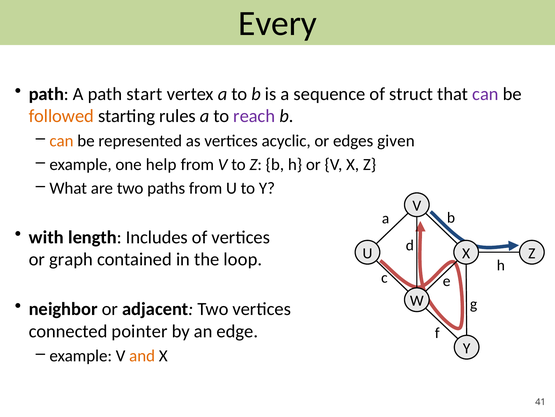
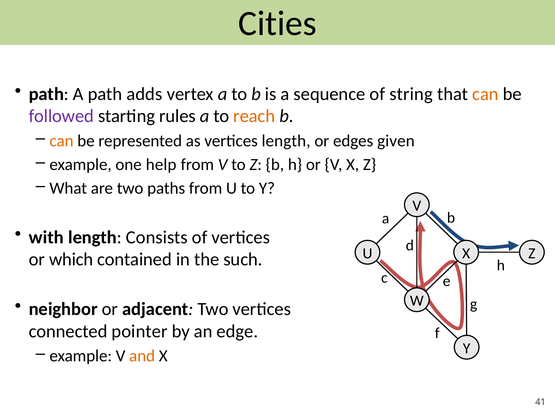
Every: Every -> Cities (278, 23)
start: start -> adds (144, 94)
struct: struct -> string (411, 94)
can colour: purple -> orange (485, 94)
followed colour: orange -> purple (61, 116)
reach colour: purple -> orange (254, 116)
vertices acyclic: acyclic -> length (286, 141)
Includes: Includes -> Consists (157, 237)
graph: graph -> which (71, 259)
loop: loop -> such (243, 259)
